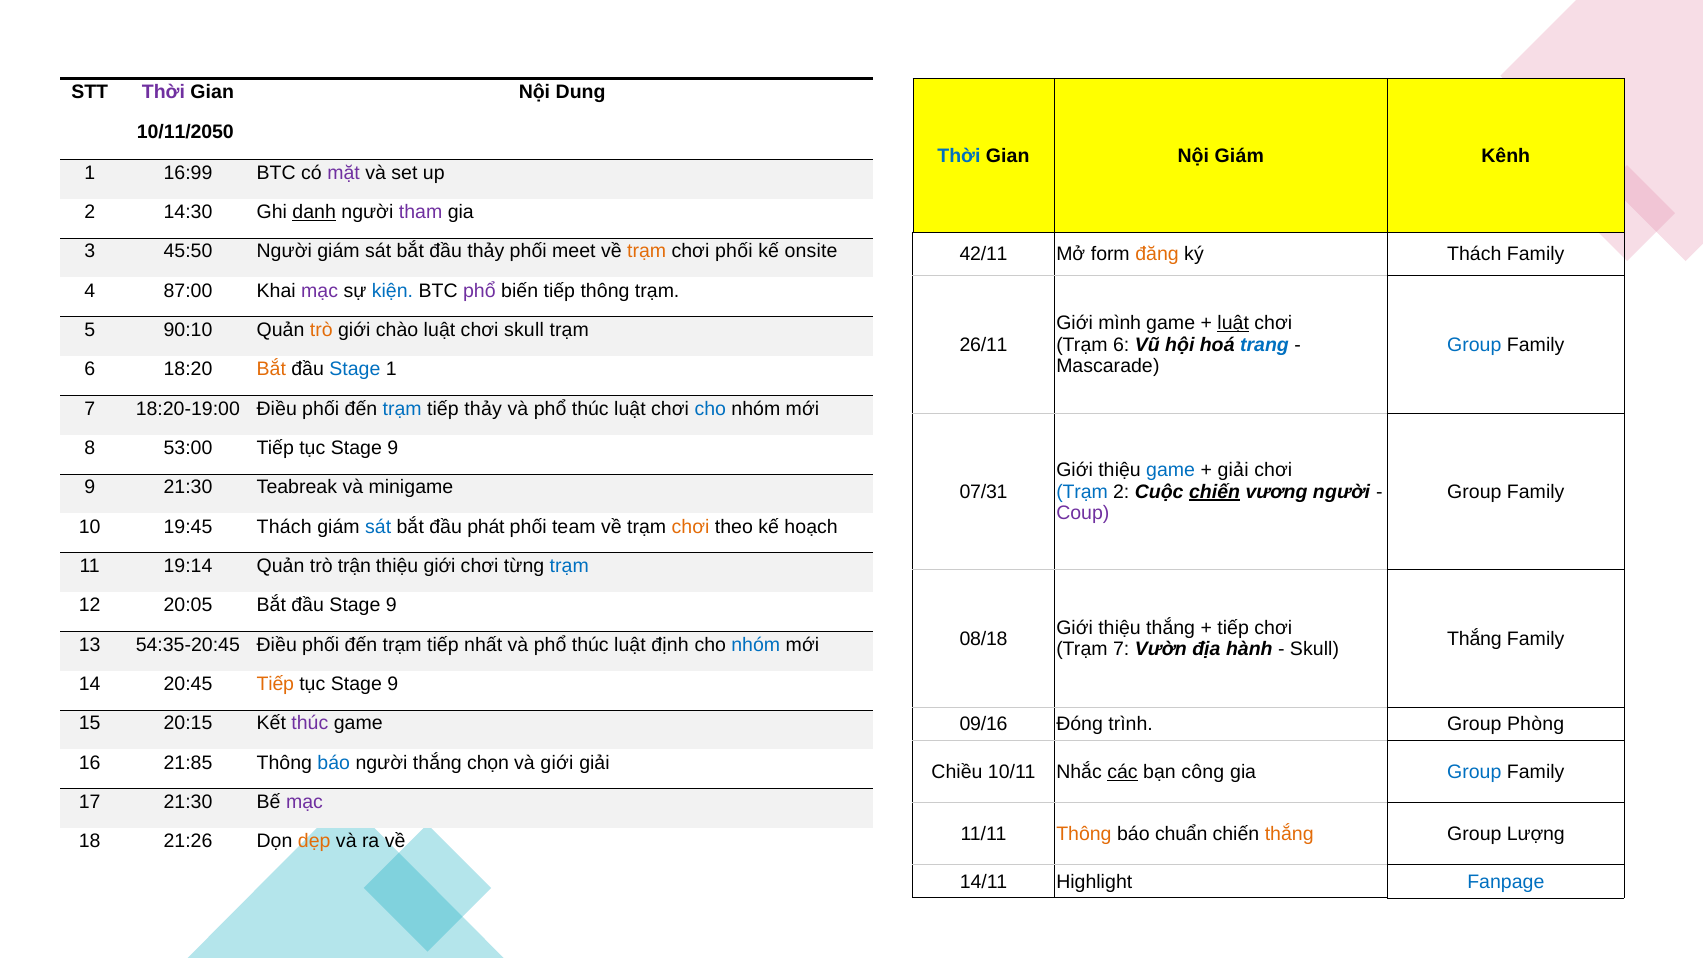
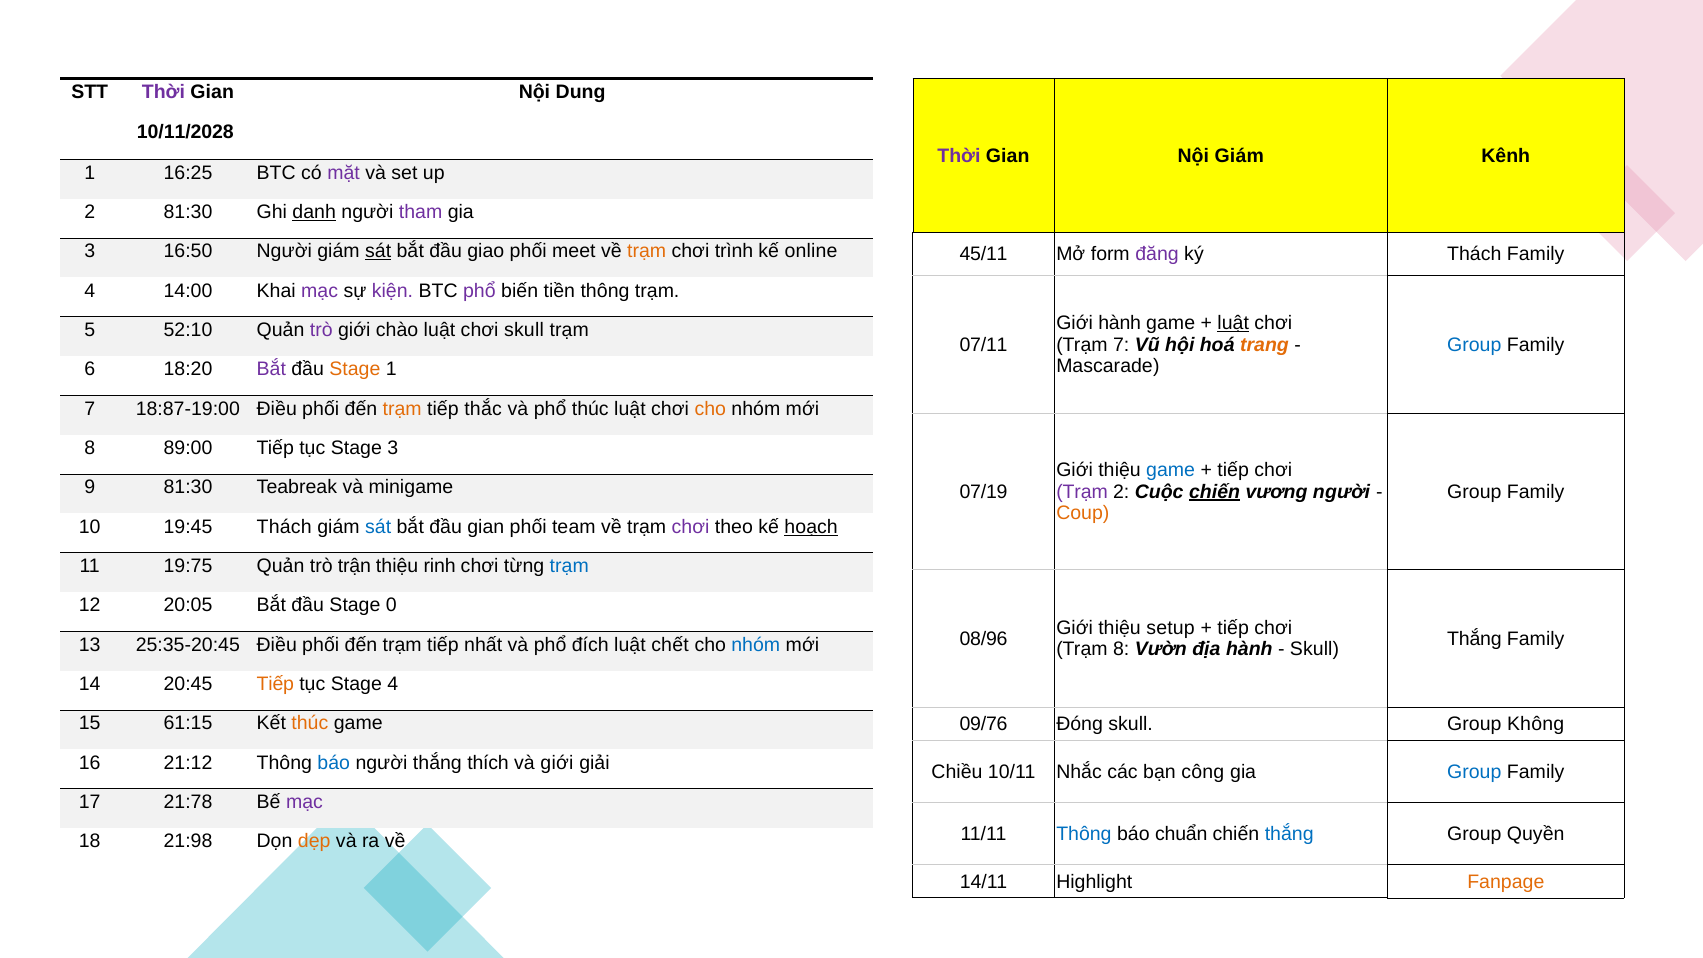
10/11/2050: 10/11/2050 -> 10/11/2028 (185, 132)
Thời colour: blue -> purple (959, 156)
16:99: 16:99 -> 16:25 (188, 173)
2 14:30: 14:30 -> 81:30 (188, 212)
45:50: 45:50 -> 16:50 (188, 251)
sát underline: none -> present (378, 251)
đầu thảy: thảy -> giao (486, 251)
chơi phối: phối -> trình (734, 251)
onsite: onsite -> online (811, 251)
42/11: 42/11 -> 45/11 (984, 254)
đăng colour: orange -> purple (1157, 254)
87:00: 87:00 -> 14:00 (188, 291)
kiện colour: blue -> purple (392, 291)
biến tiếp: tiếp -> tiền (559, 291)
Giới mình: mình -> hành (1120, 323)
90:10: 90:10 -> 52:10 (188, 330)
trò colour: orange -> purple (321, 330)
26/11: 26/11 -> 07/11 (984, 345)
6: 6 -> 7 (1121, 345)
trang colour: blue -> orange (1264, 345)
Bắt colour: orange -> purple (271, 369)
Stage colour: blue -> orange (355, 369)
18:20-19:00: 18:20-19:00 -> 18:87-19:00 (188, 409)
trạm colour: blue -> orange (402, 409)
tiếp thảy: thảy -> thắc (483, 409)
cho colour: blue -> orange (710, 409)
53:00: 53:00 -> 89:00 (188, 448)
9: 9 -> 3 (393, 448)
giải: giải -> tiếp (1233, 470)
9 21:30: 21:30 -> 81:30 (188, 487)
07/31: 07/31 -> 07/19 (984, 492)
Trạm colour: blue -> purple (1082, 492)
Coup colour: purple -> orange (1083, 513)
đầu phát: phát -> gian (486, 527)
chơi colour: orange -> purple (691, 527)
hoạch underline: none -> present (811, 527)
19:14: 19:14 -> 19:75 (188, 566)
thiệu giới: giới -> rinh (440, 566)
đầu Stage 9: 9 -> 0 (391, 605)
thiệu thắng: thắng -> setup (1171, 628)
08/18: 08/18 -> 08/96 (984, 639)
54:35-20:45: 54:35-20:45 -> 25:35-20:45 (188, 645)
thúc: thúc -> đích (590, 645)
định: định -> chết (670, 645)
Trạm 7: 7 -> 8 (1121, 649)
9: 9 -> 4 (393, 684)
20:15: 20:15 -> 61:15 (188, 723)
thúc colour: purple -> orange (310, 723)
09/16: 09/16 -> 09/76 (984, 724)
Đóng trình: trình -> skull (1131, 724)
Phòng: Phòng -> Không (1536, 724)
21:85: 21:85 -> 21:12 (188, 763)
chọn: chọn -> thích (488, 763)
các underline: present -> none (1122, 772)
17 21:30: 21:30 -> 21:78 (188, 802)
Thông colour: orange -> blue (1084, 834)
thắng colour: orange -> blue (1289, 834)
Lượng: Lượng -> Quyền (1536, 834)
21:26: 21:26 -> 21:98 (188, 841)
Fanpage colour: blue -> orange (1506, 882)
